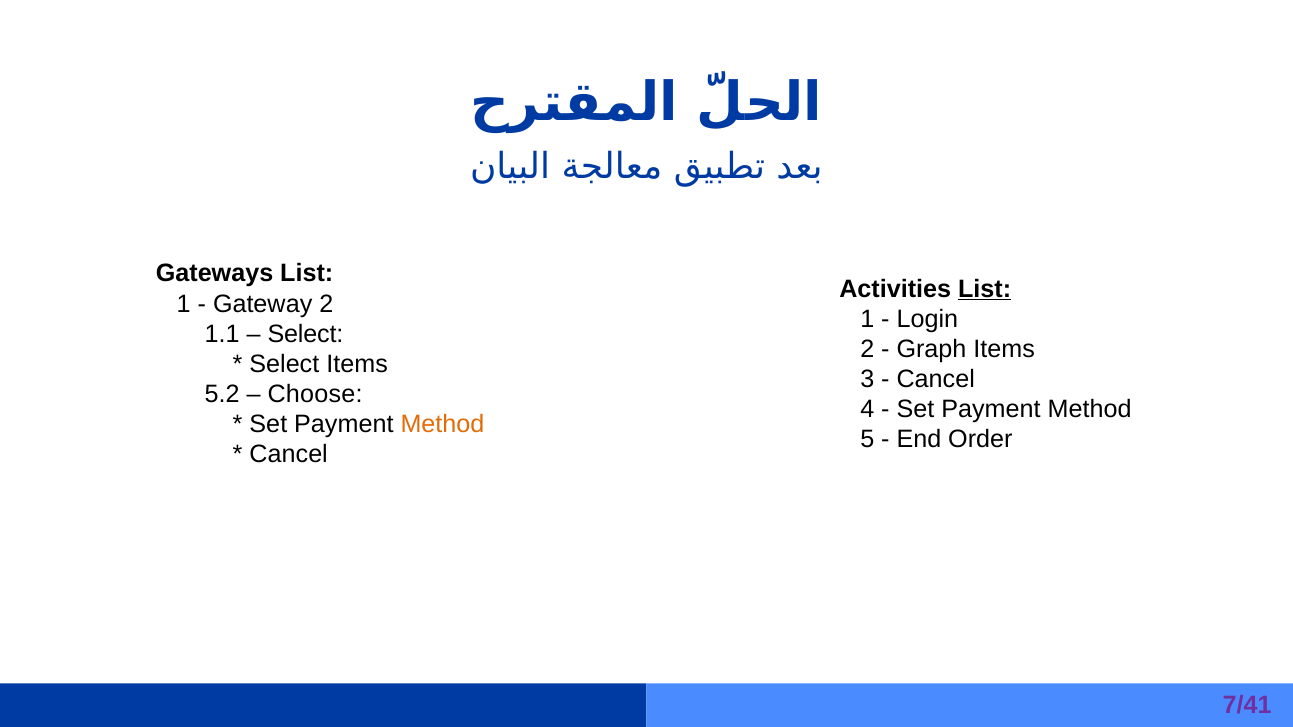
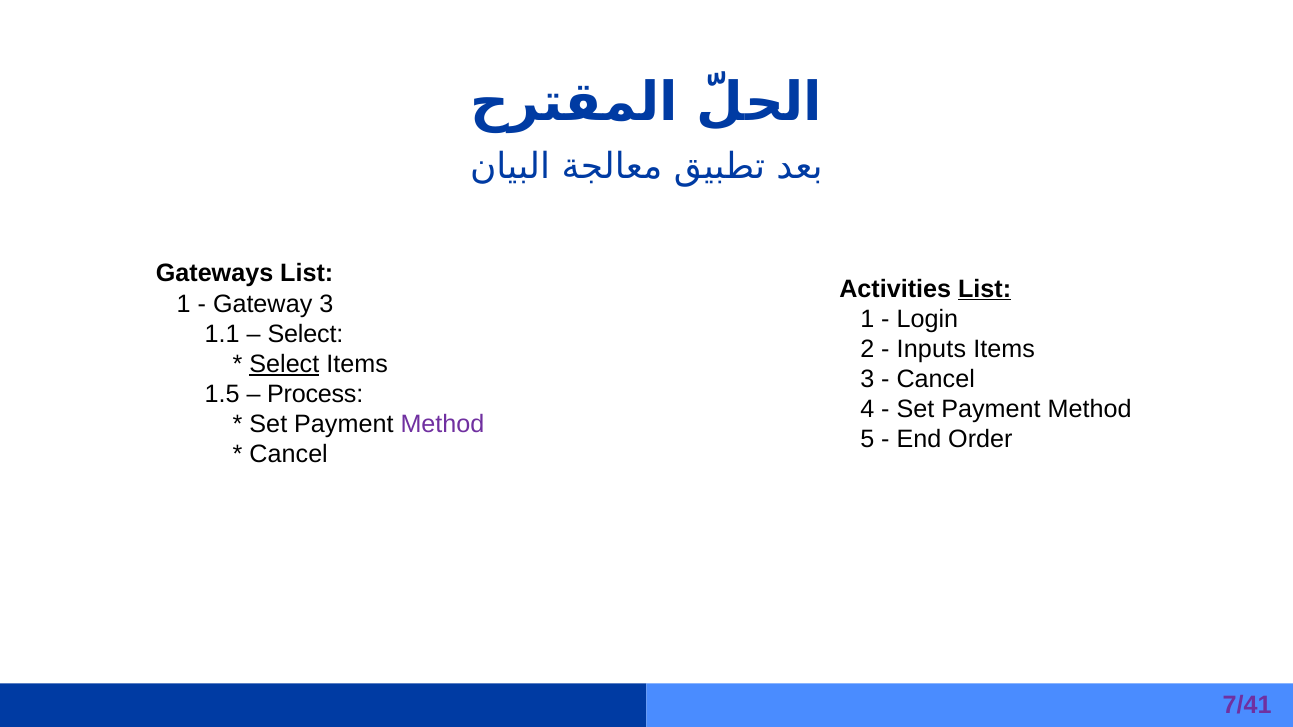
Gateway 2: 2 -> 3 (326, 304)
Graph: Graph -> Inputs (931, 349)
Select underline: none -> present (284, 364)
5.2: 5.2 -> 1.5 (222, 394)
Choose: Choose -> Process (315, 394)
Method colour: orange -> purple (442, 425)
